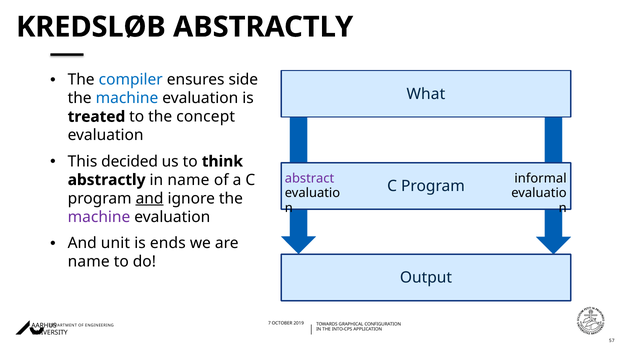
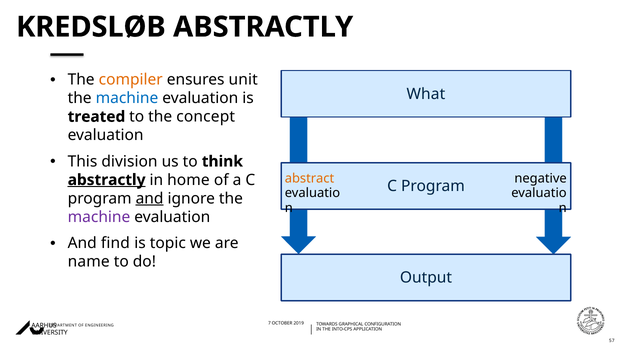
compiler colour: blue -> orange (131, 80)
side: side -> unit (243, 80)
decided: decided -> division (129, 161)
abstract colour: purple -> orange (310, 178)
informal: informal -> negative (541, 178)
abstractly underline: none -> present (107, 180)
in name: name -> home (188, 180)
unit: unit -> find (115, 243)
ends: ends -> topic (168, 243)
